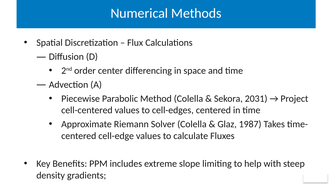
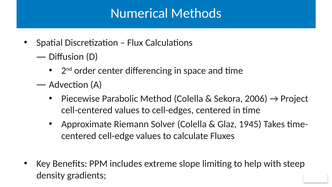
2031: 2031 -> 2006 (256, 98)
1987: 1987 -> 1945 (250, 124)
